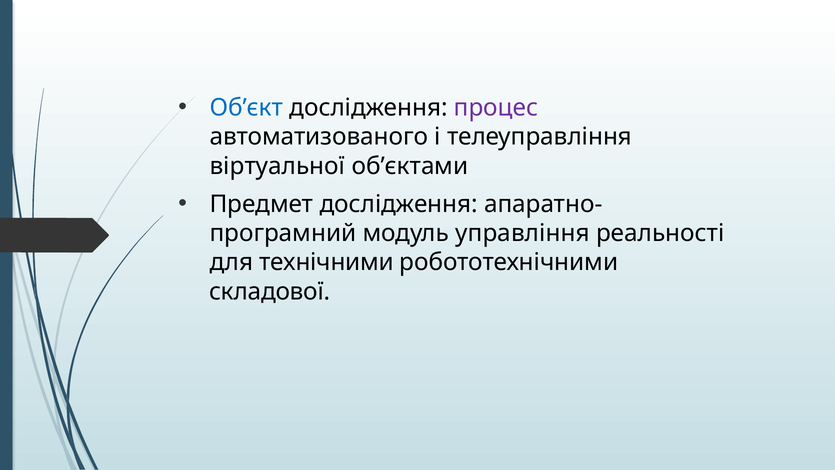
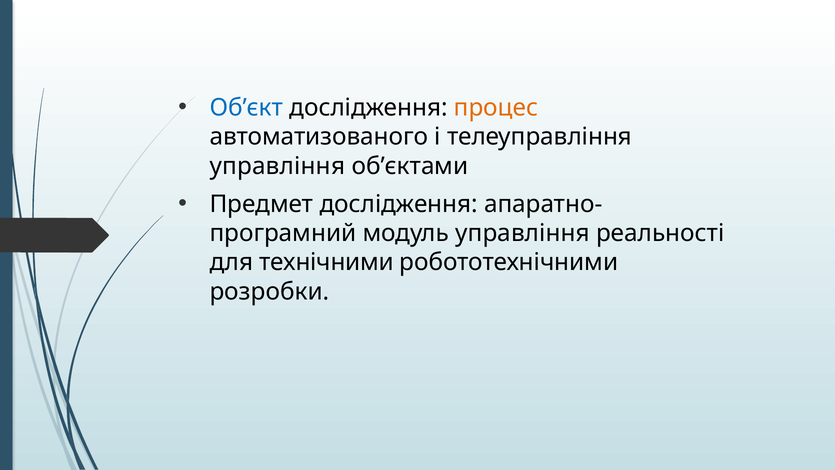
процес colour: purple -> orange (496, 108)
віртуальної: віртуальної -> управління (277, 166)
складової: складової -> розробки (270, 291)
